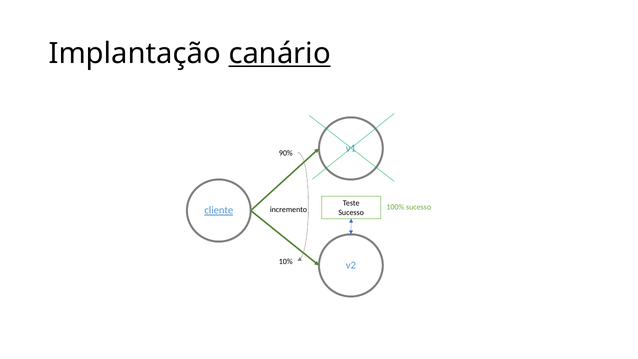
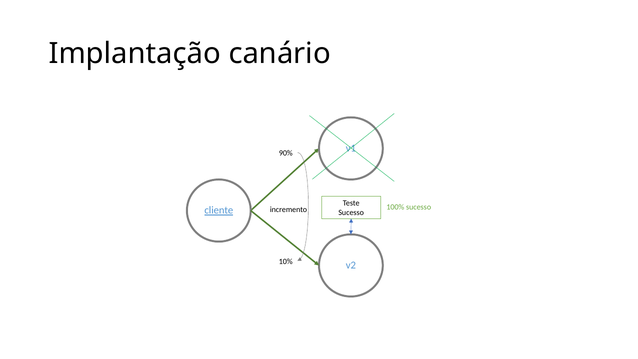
canário underline: present -> none (280, 54)
